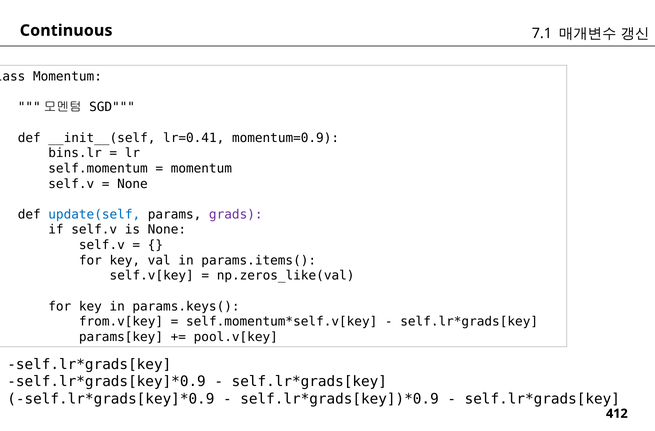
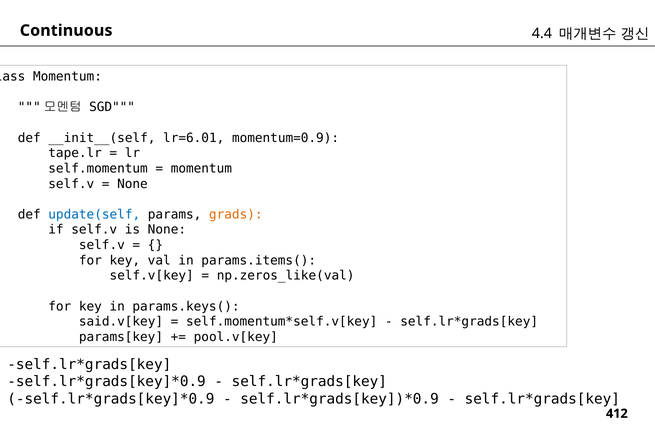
7.1: 7.1 -> 4.4 (542, 34)
lr=0.41: lr=0.41 -> lr=6.01 (194, 138)
bins.lr: bins.lr -> tape.lr (75, 153)
grads colour: purple -> orange (236, 214)
from.v[key: from.v[key -> said.v[key (121, 321)
